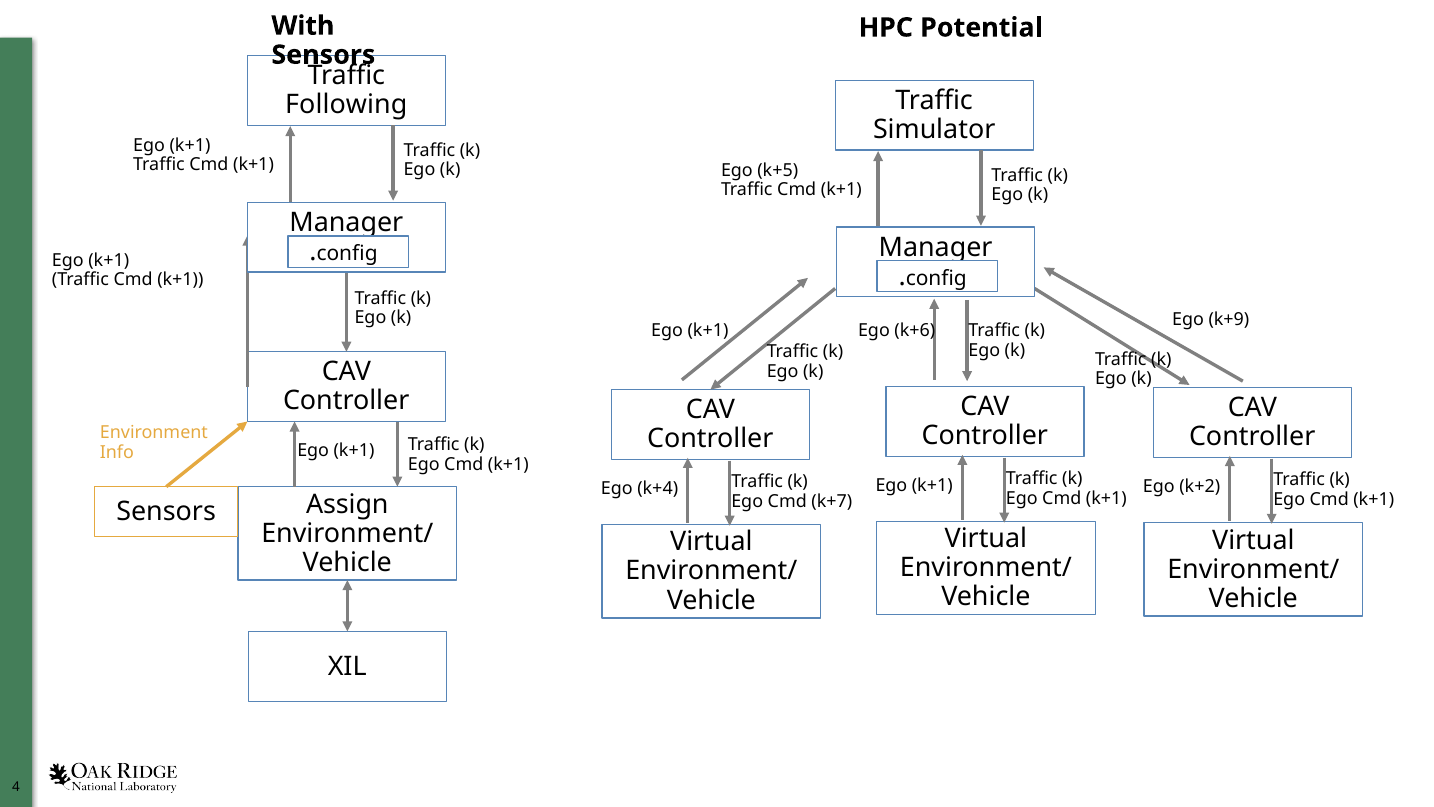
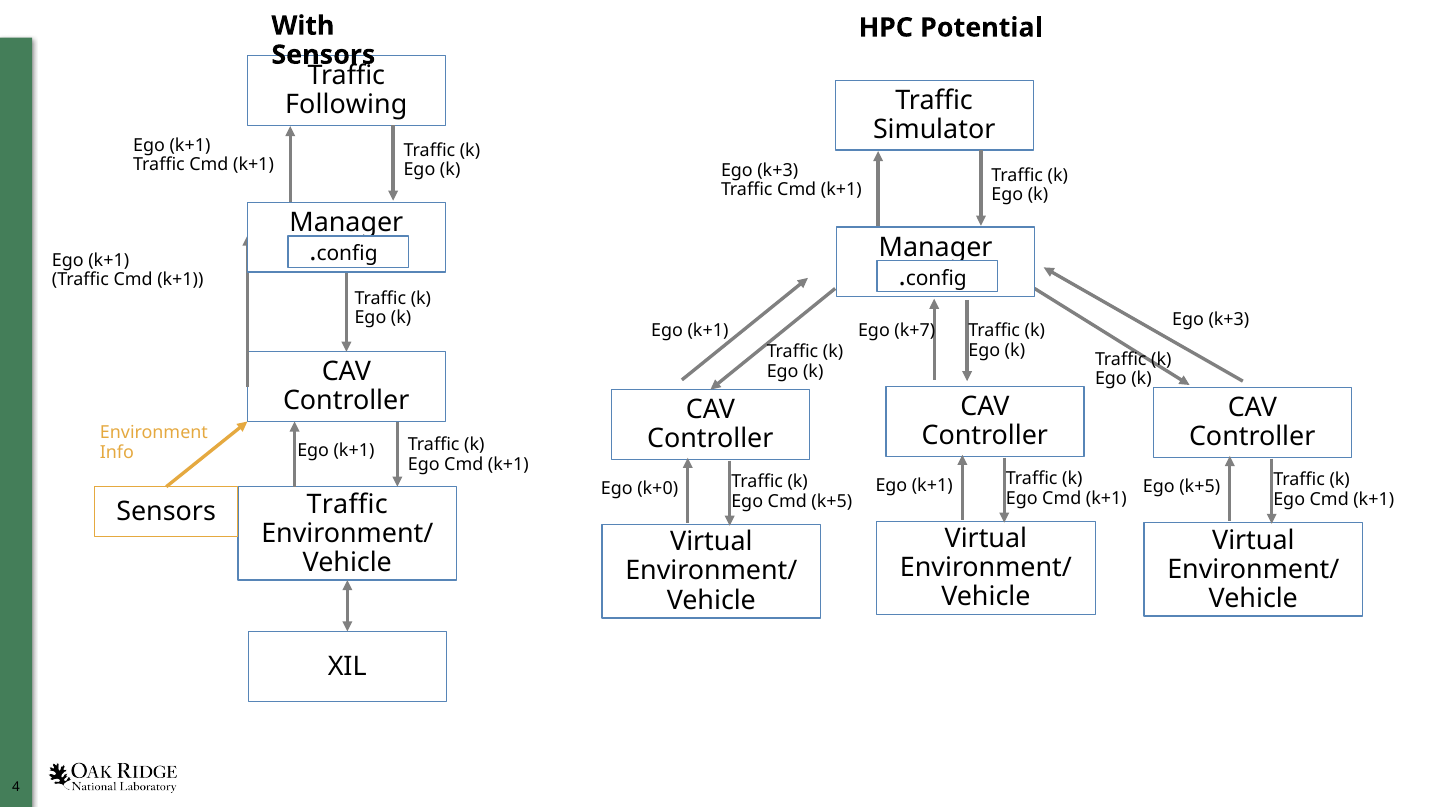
k+5: k+5 -> k+3 (778, 170)
k+9: k+9 -> k+3 (1229, 319)
k+6: k+6 -> k+7 (915, 331)
Ego k+2: k+2 -> k+5 (1200, 486)
k+4: k+4 -> k+0 (658, 488)
Cmd k+7: k+7 -> k+5 (832, 501)
Assign: Assign -> Traffic (347, 504)
